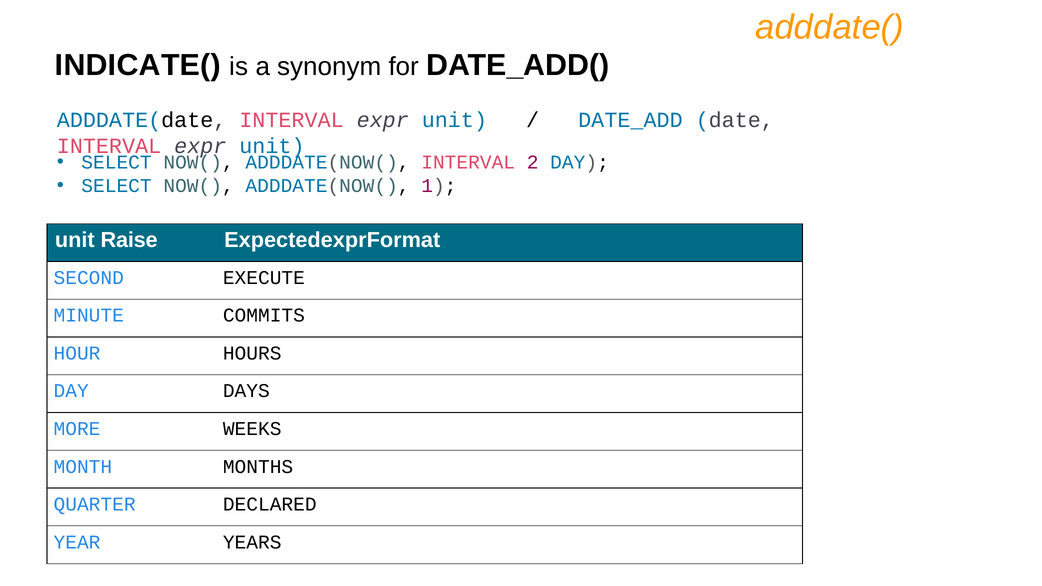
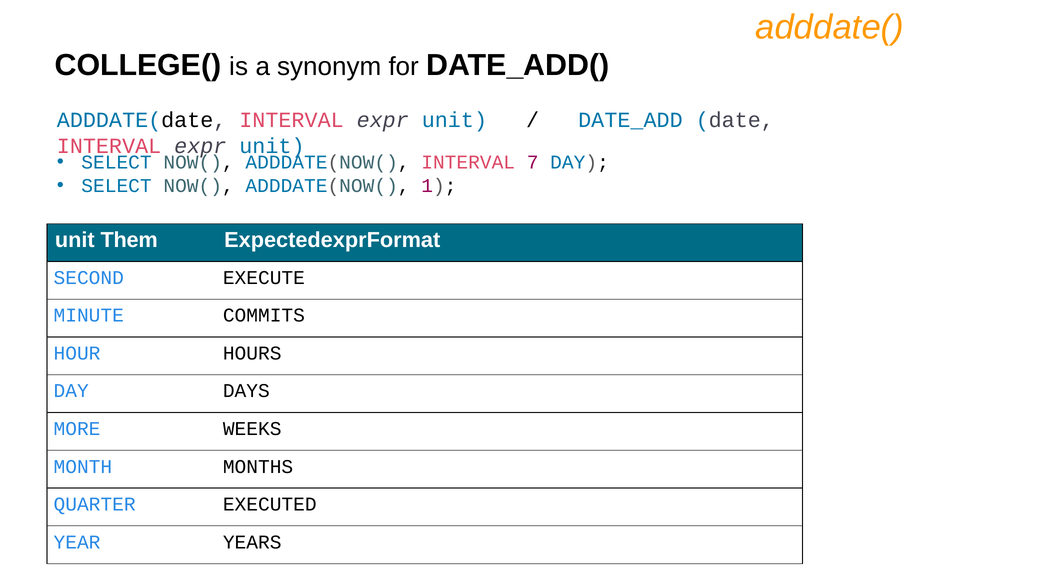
INDICATE(: INDICATE( -> COLLEGE( (138, 65)
2: 2 -> 7 (533, 162)
Raise: Raise -> Them (129, 240)
DECLARED: DECLARED -> EXECUTED (270, 504)
